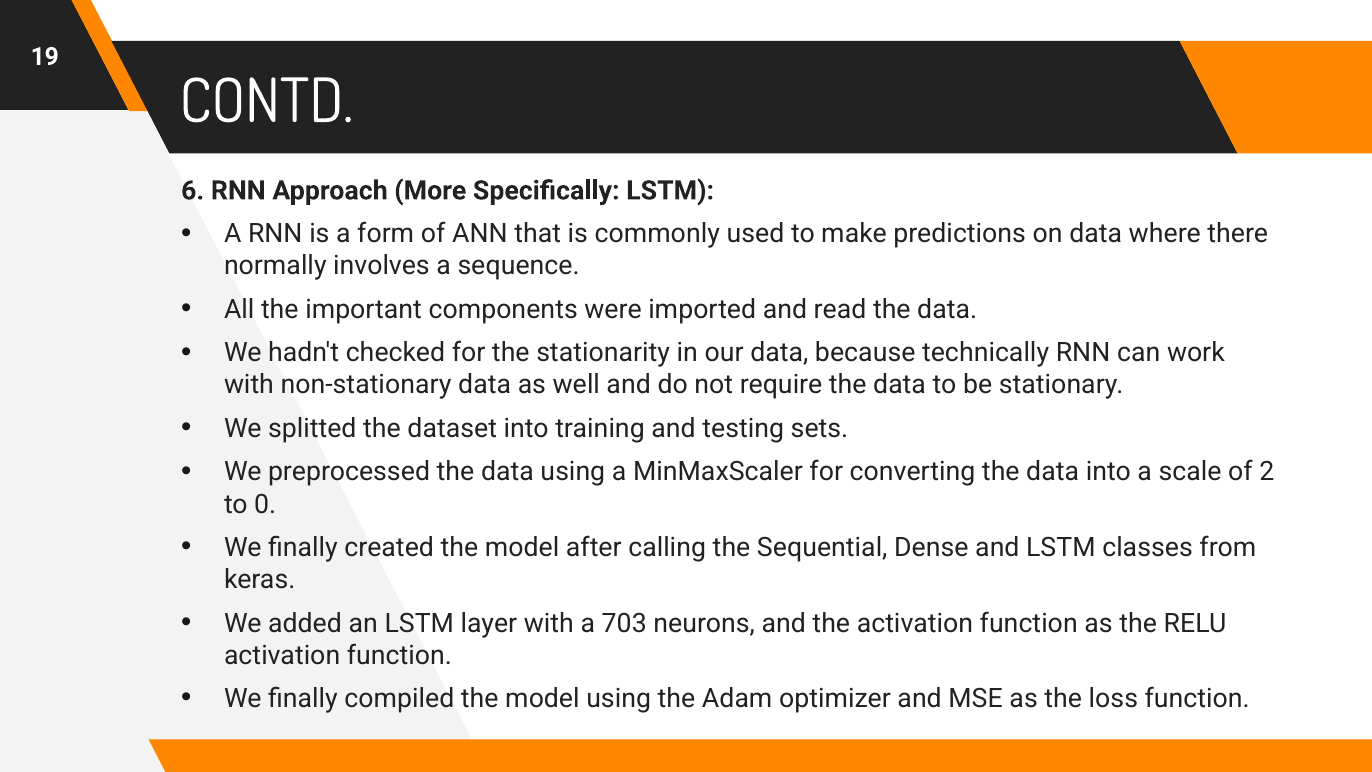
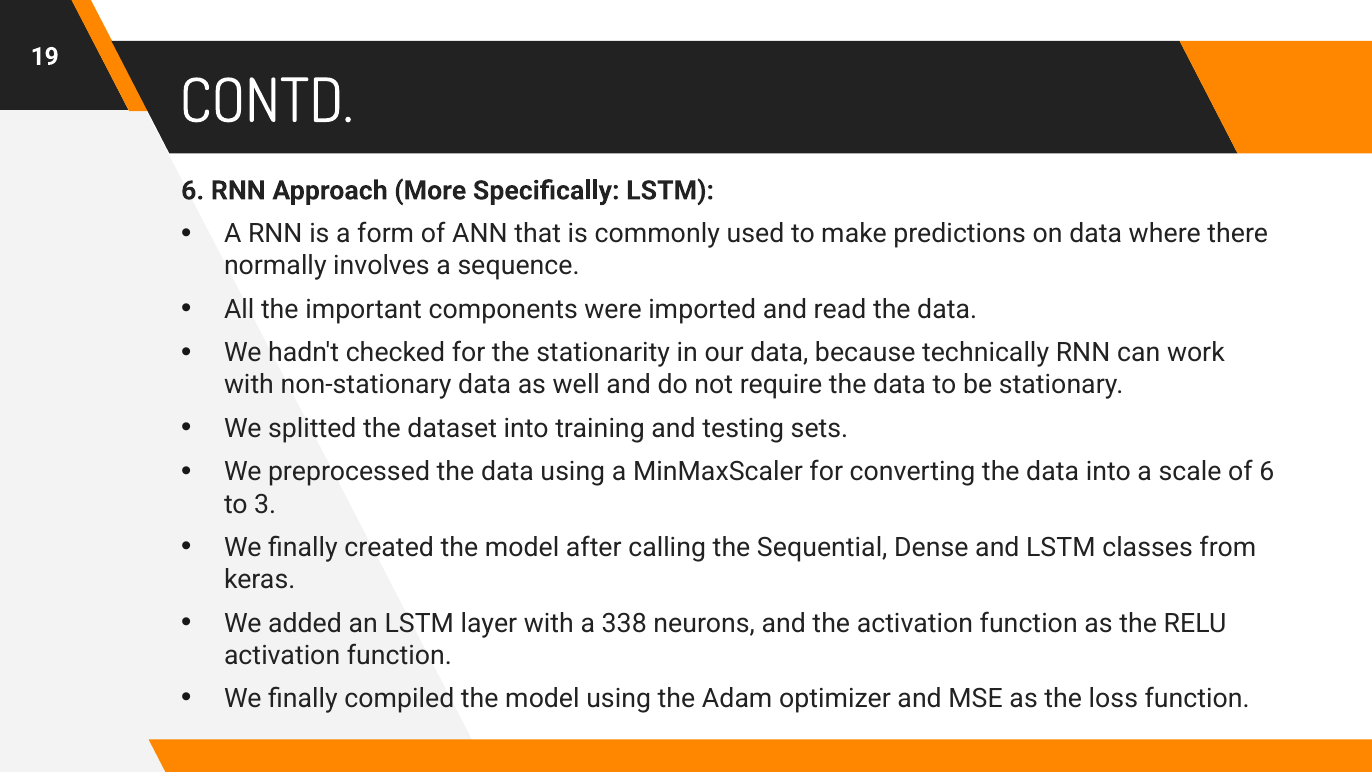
of 2: 2 -> 6 (1267, 472)
0: 0 -> 3 (265, 504)
703: 703 -> 338 (624, 623)
